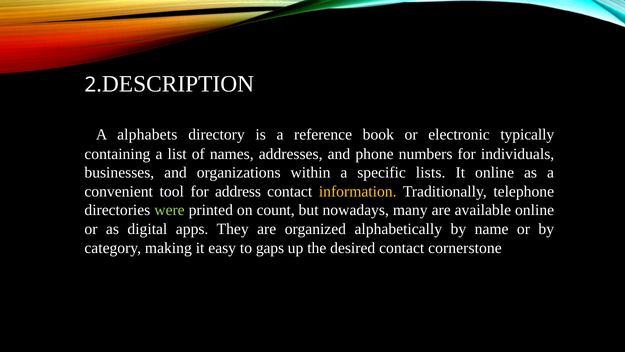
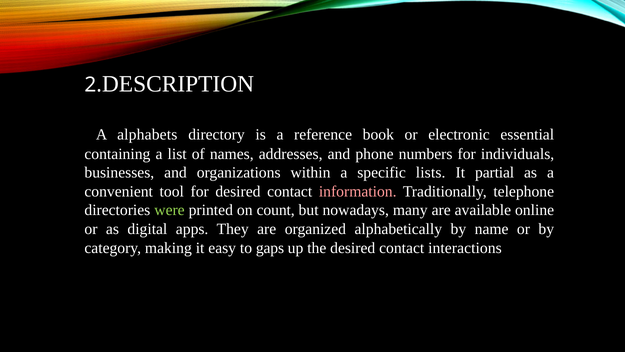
typically: typically -> essential (527, 135)
It online: online -> partial (495, 173)
for address: address -> desired (238, 191)
information colour: yellow -> pink (358, 191)
cornerstone: cornerstone -> interactions (465, 248)
